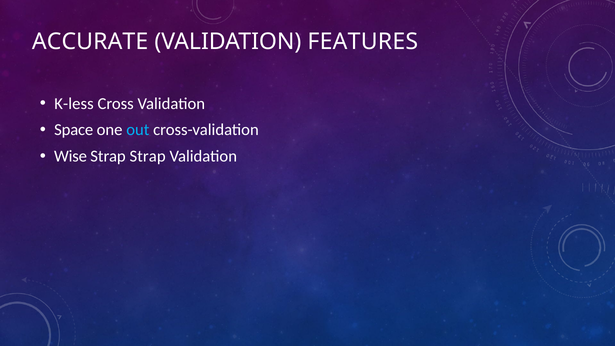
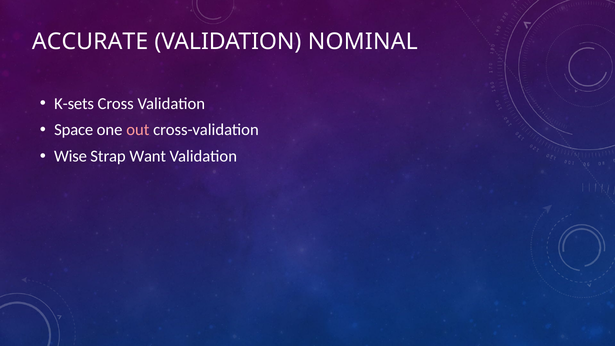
FEATURES: FEATURES -> NOMINAL (363, 42)
K-less: K-less -> K-sets (74, 104)
out colour: light blue -> pink (138, 130)
Strap Strap: Strap -> Want (148, 156)
